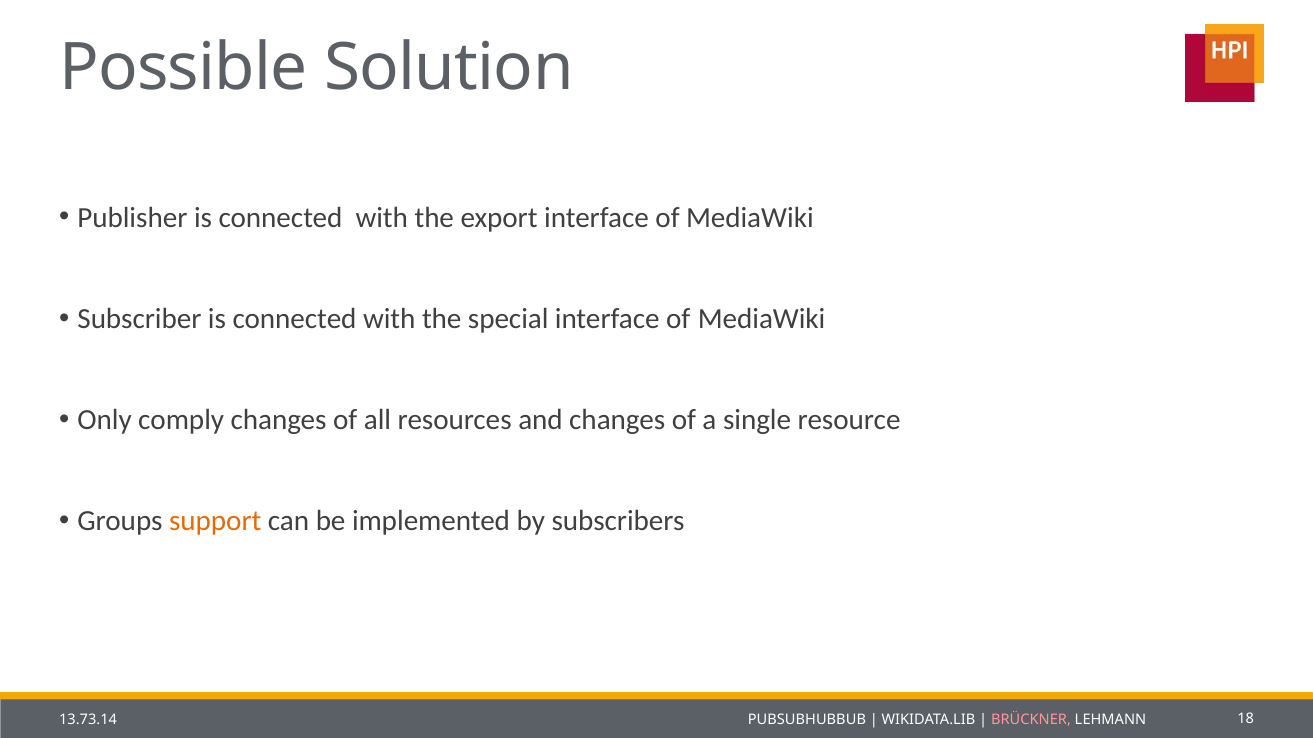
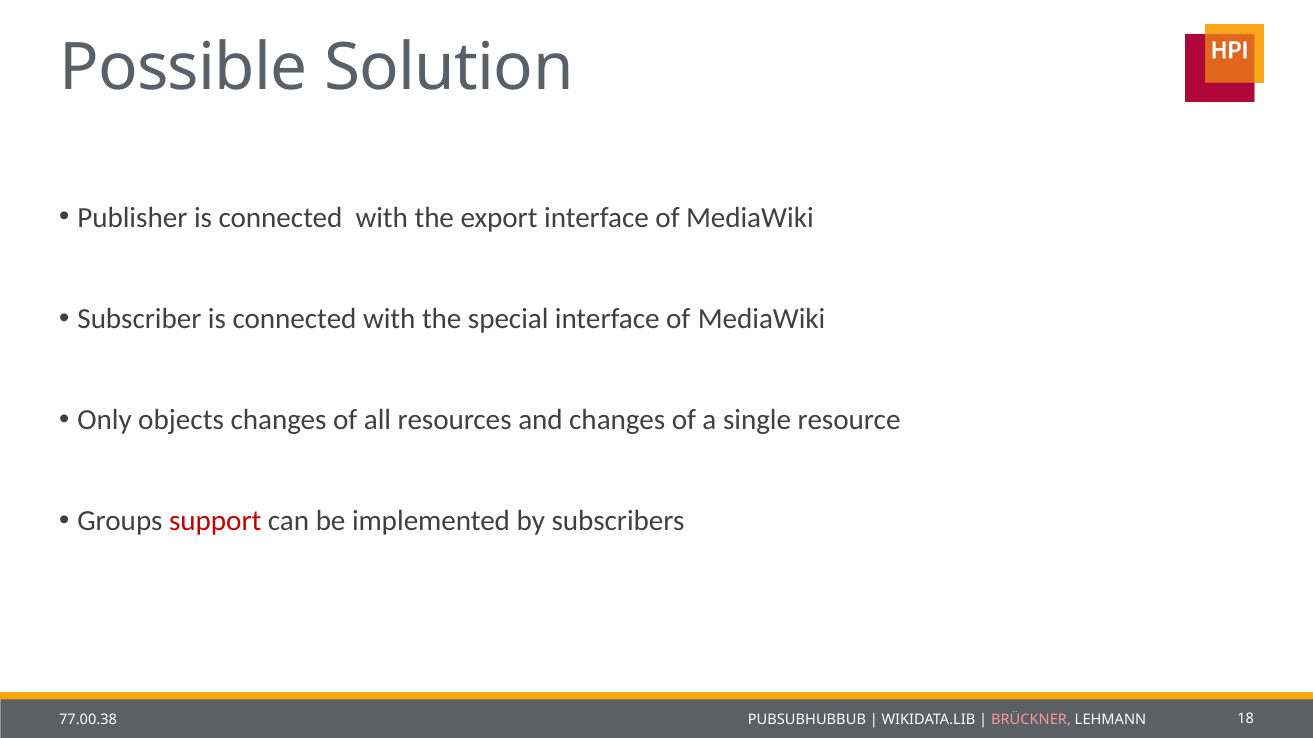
comply: comply -> objects (181, 420)
support colour: orange -> red (215, 522)
13.73.14: 13.73.14 -> 77.00.38 (88, 720)
